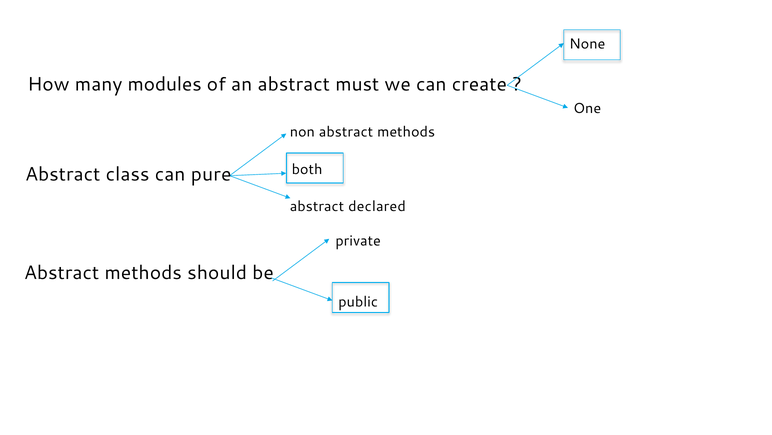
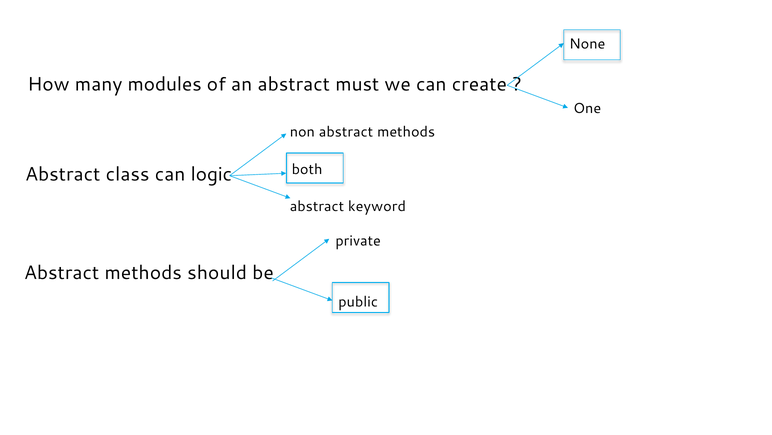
pure: pure -> logic (211, 174)
declared: declared -> keyword (377, 206)
